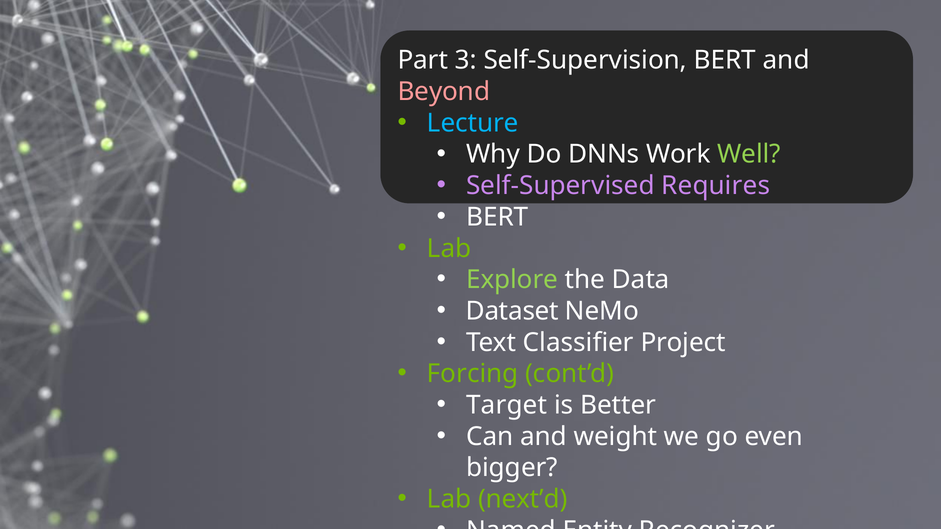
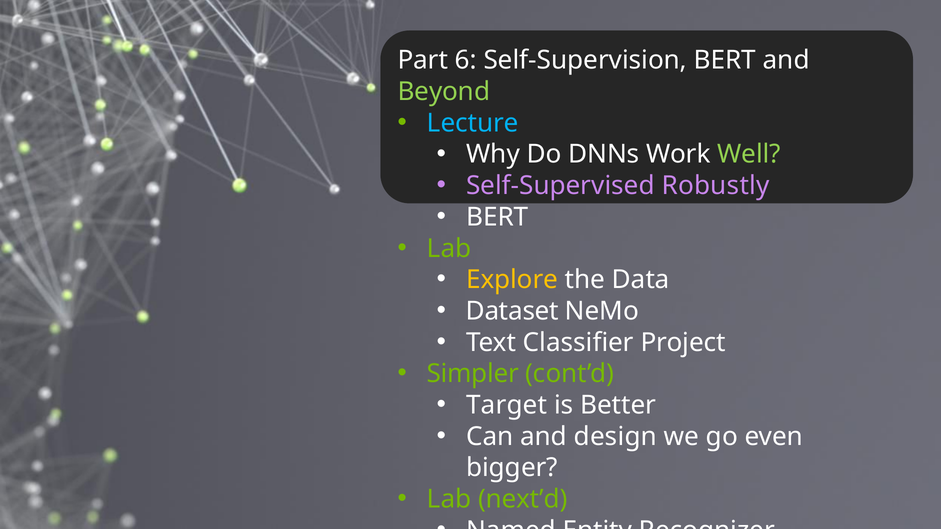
3: 3 -> 6 (466, 60)
Beyond colour: pink -> light green (444, 92)
Requires: Requires -> Robustly (716, 186)
Explore colour: light green -> yellow (512, 280)
Forcing: Forcing -> Simpler (473, 374)
weight: weight -> design (615, 437)
